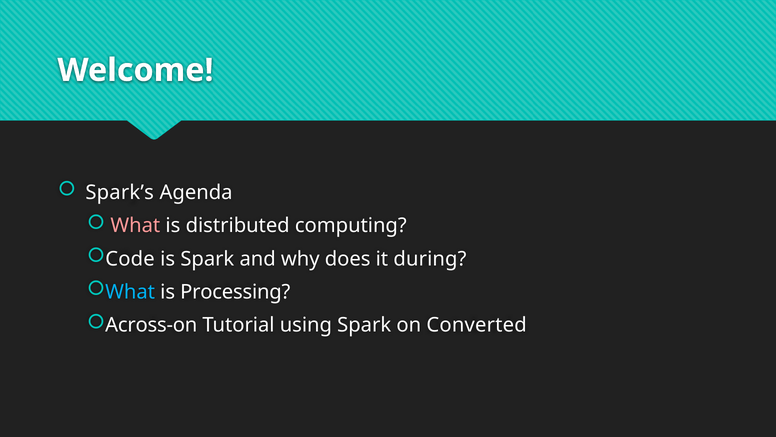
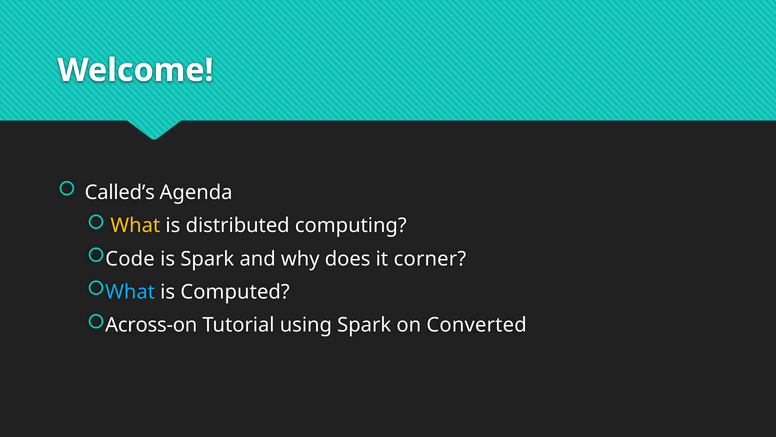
Spark’s: Spark’s -> Called’s (120, 192)
What colour: pink -> yellow (135, 225)
during: during -> corner (430, 259)
Processing: Processing -> Computed (235, 292)
